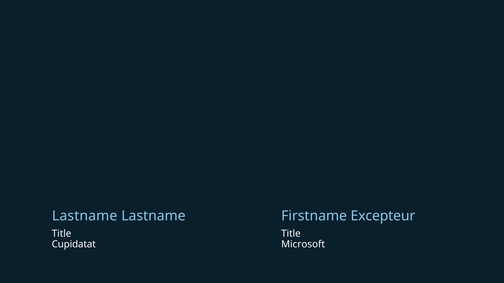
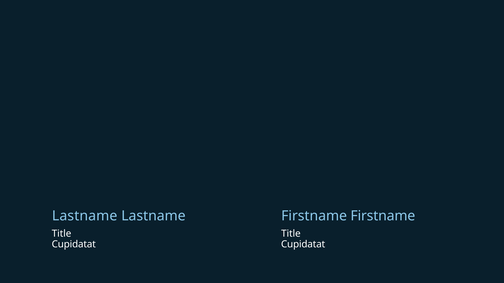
Firstname Excepteur: Excepteur -> Firstname (383, 216)
Microsoft: Microsoft -> Cupidatat (303, 245)
